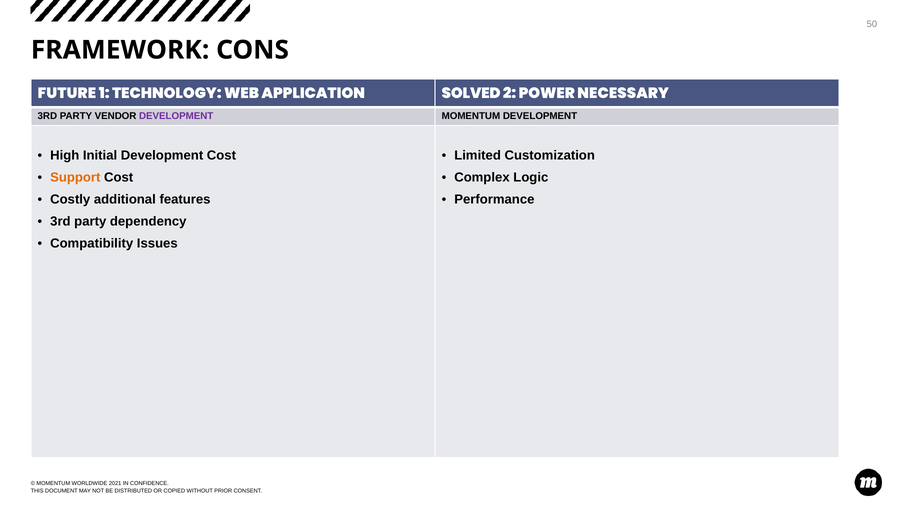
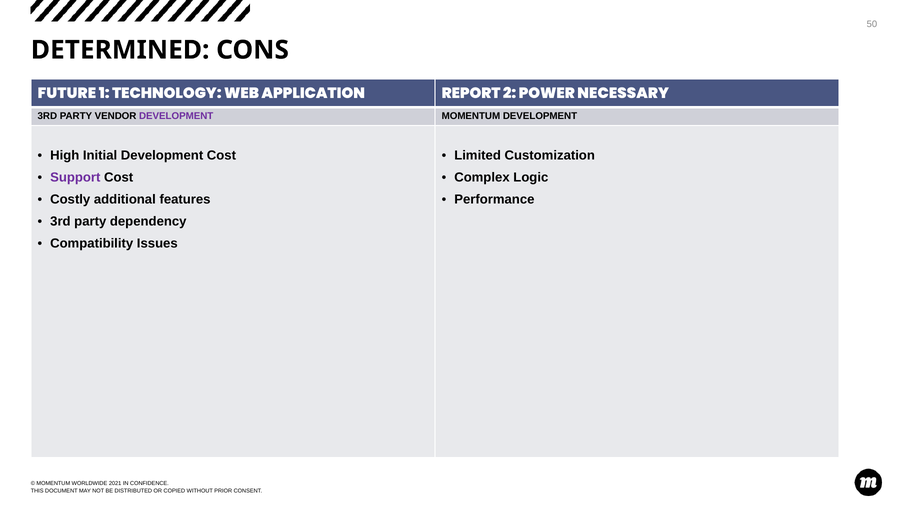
FRAMEWORK: FRAMEWORK -> DETERMINED (120, 50)
SOLVED: SOLVED -> REPORT (471, 93)
Support colour: orange -> purple (75, 177)
